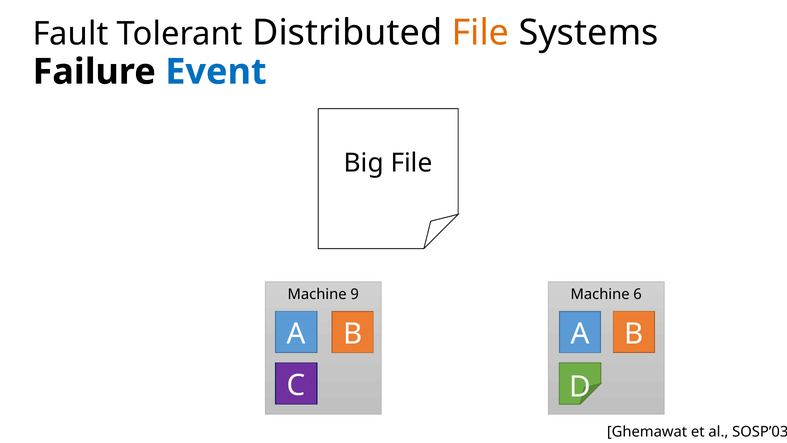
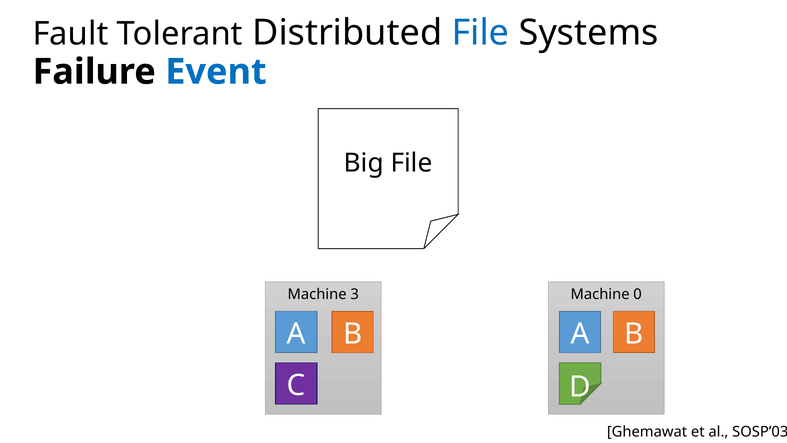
File colour: orange -> blue (481, 33)
9: 9 -> 3 (355, 294)
6: 6 -> 0 (638, 294)
